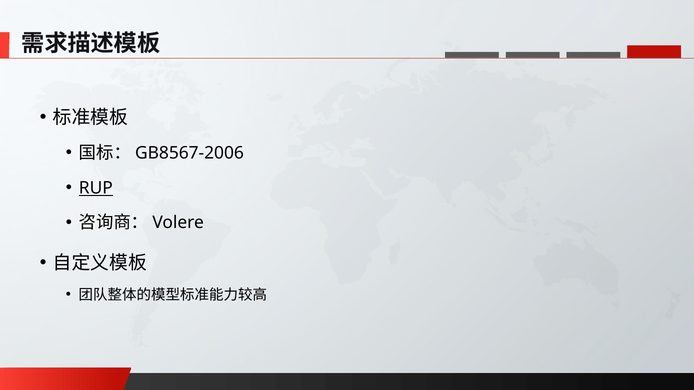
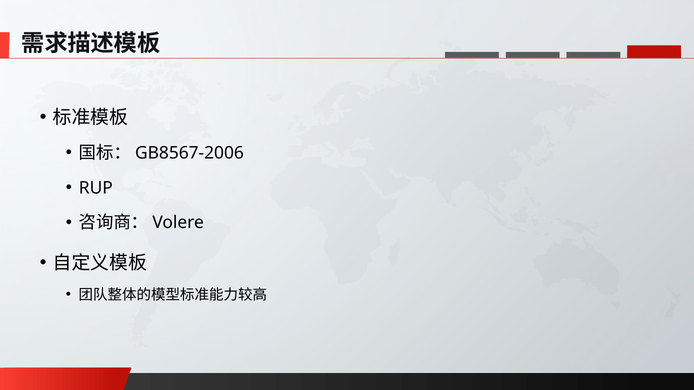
RUP underline: present -> none (96, 188)
